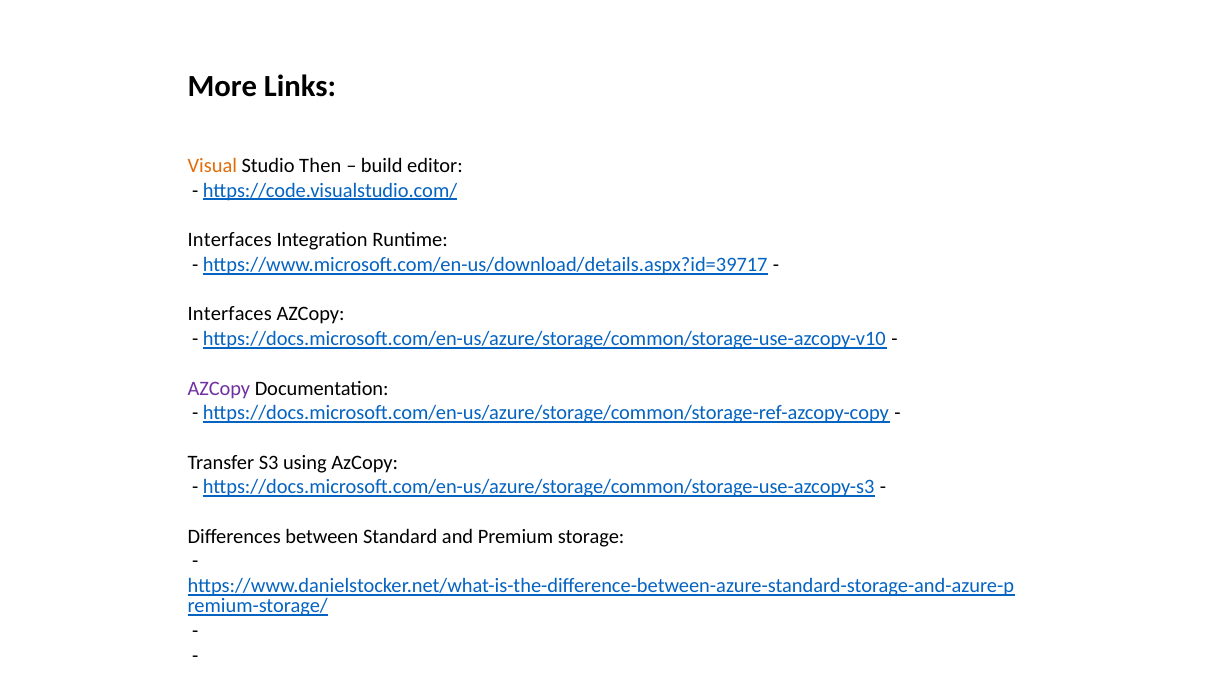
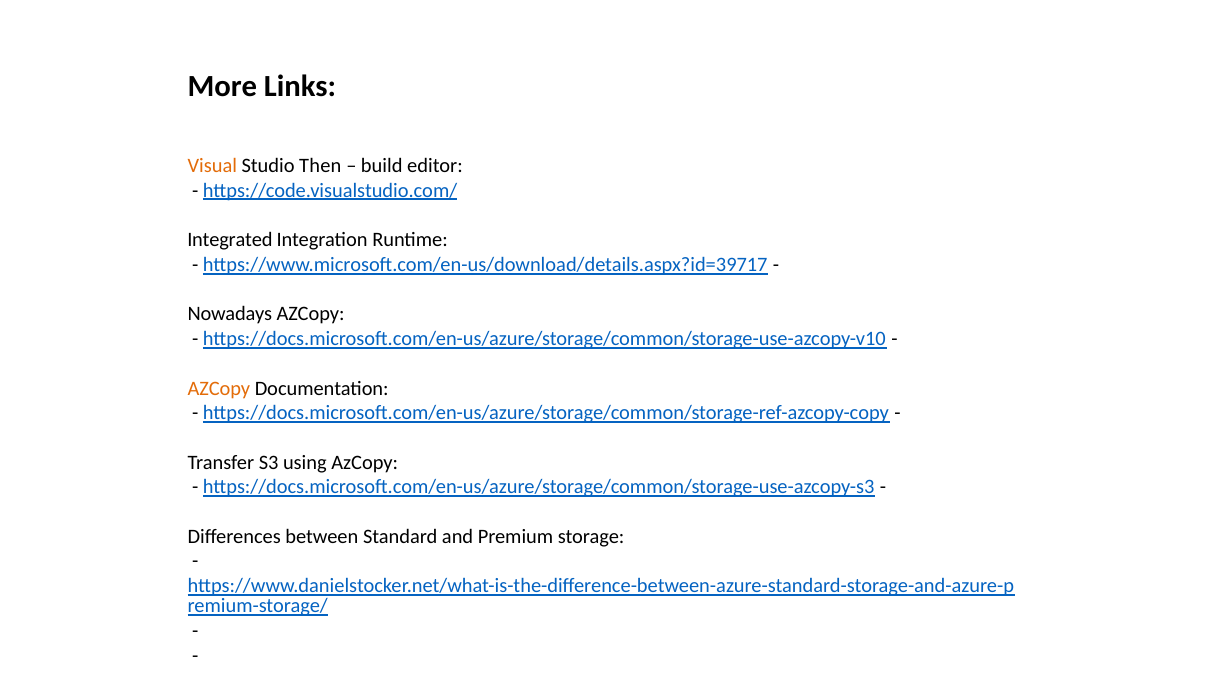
Interfaces: Interfaces -> Integrated (230, 240)
Interfaces: Interfaces -> Nowadays (230, 314)
AZCopy colour: purple -> orange (219, 388)
